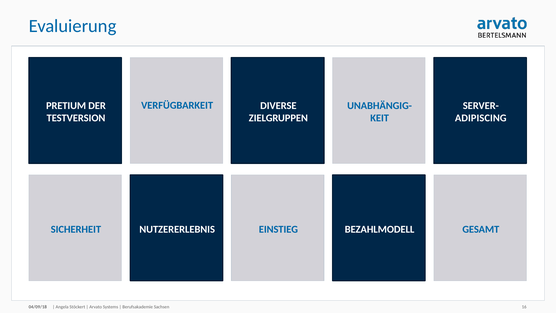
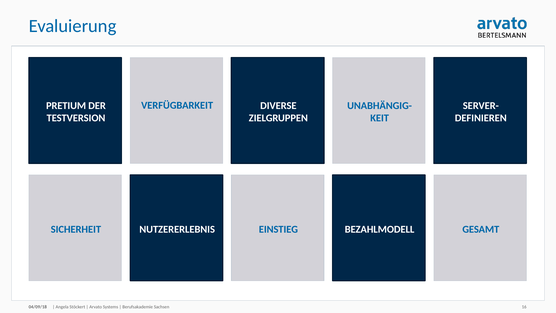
ADIPISCING: ADIPISCING -> DEFINIEREN (481, 118)
